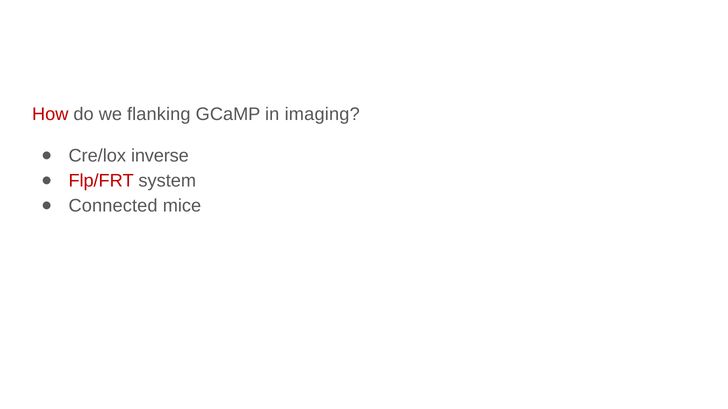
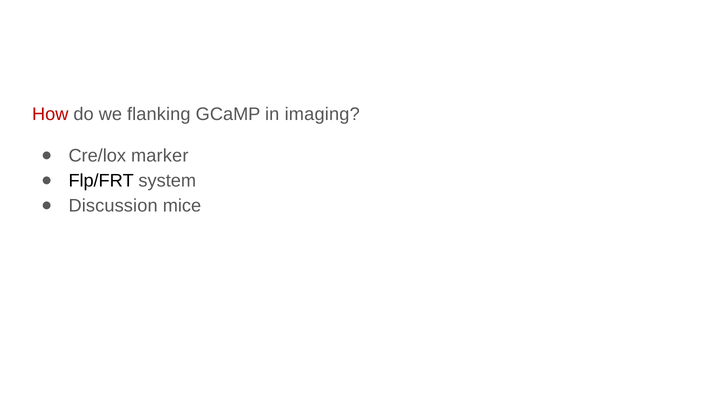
inverse: inverse -> marker (160, 156)
Flp/FRT colour: red -> black (101, 181)
Connected: Connected -> Discussion (113, 206)
